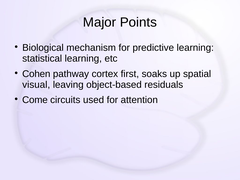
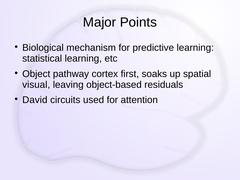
Cohen: Cohen -> Object (36, 74)
Come: Come -> David (35, 100)
